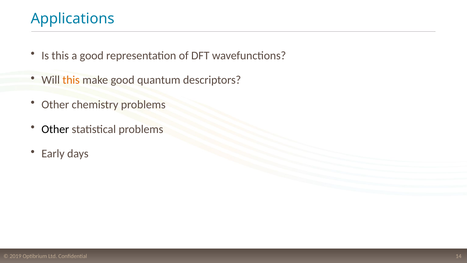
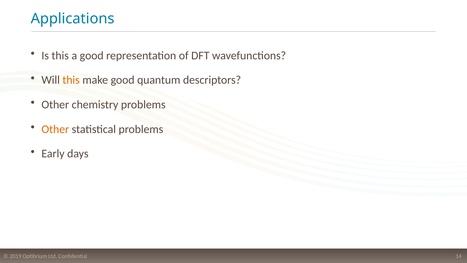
Other colour: black -> orange (55, 129)
